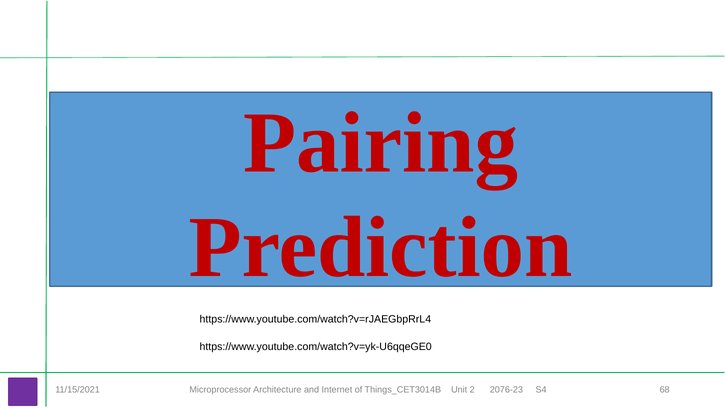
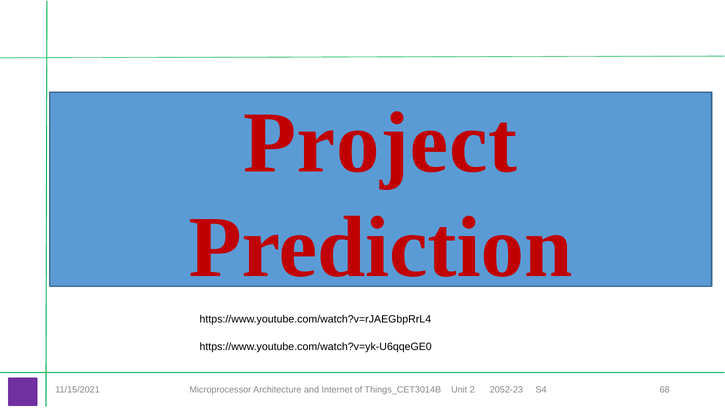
Pairing: Pairing -> Project (380, 143)
2076-23: 2076-23 -> 2052-23 (506, 389)
